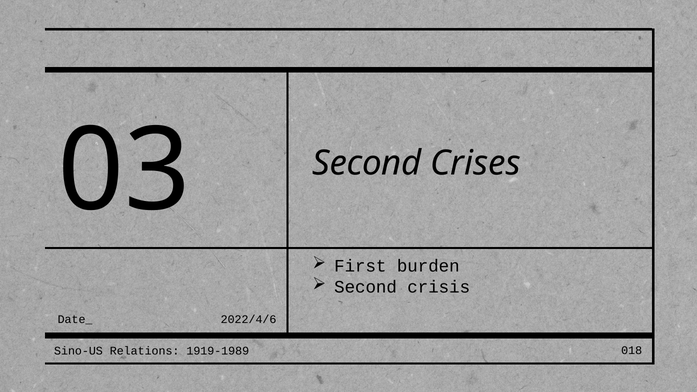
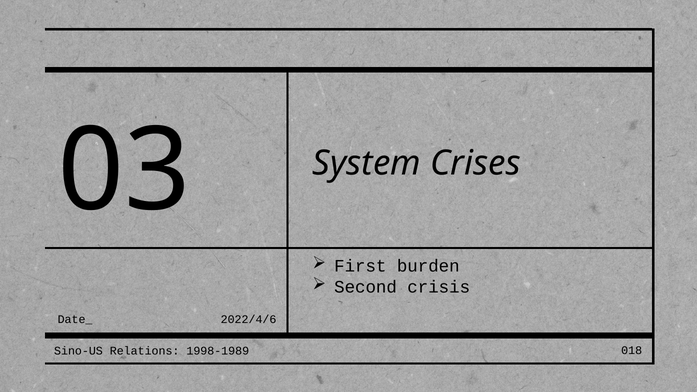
Second: Second -> System (367, 163)
1919-1989: 1919-1989 -> 1998-1989 (218, 351)
